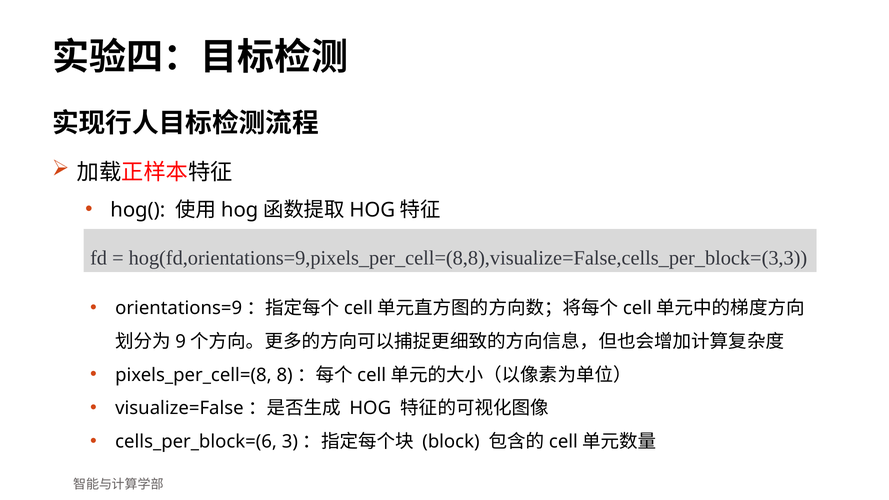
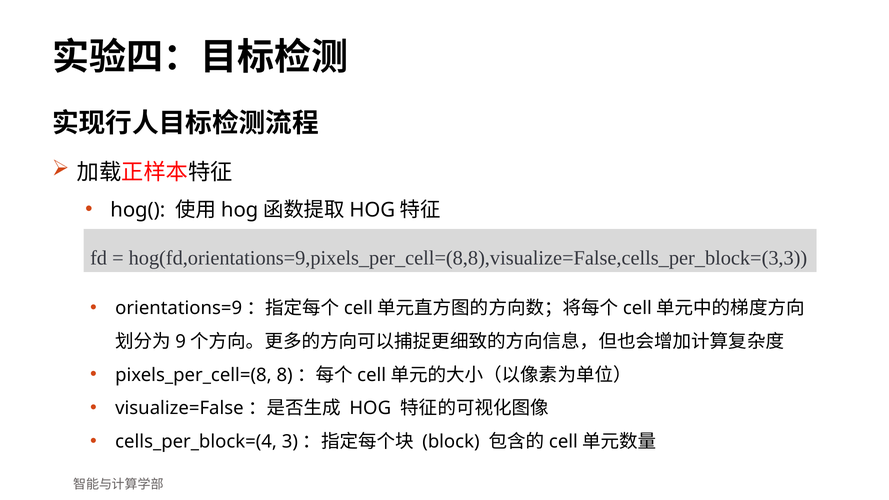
cells_per_block=(6: cells_per_block=(6 -> cells_per_block=(4 (196, 442)
